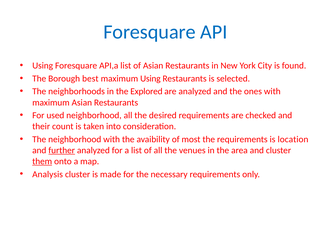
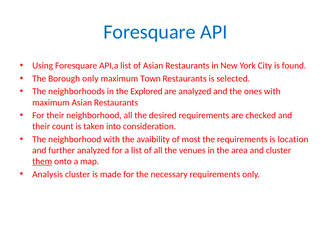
Borough best: best -> only (90, 79)
maximum Using: Using -> Town (150, 79)
For used: used -> their (55, 115)
further underline: present -> none (62, 150)
